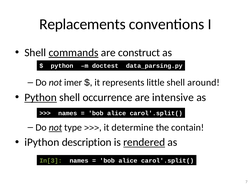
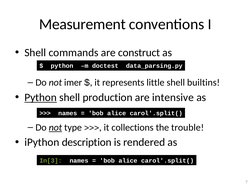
Replacements: Replacements -> Measurement (82, 24)
commands underline: present -> none (74, 53)
around: around -> builtins (203, 83)
occurrence: occurrence -> production (108, 98)
determine: determine -> collections (133, 128)
contain: contain -> trouble (188, 128)
rendered underline: present -> none (144, 143)
